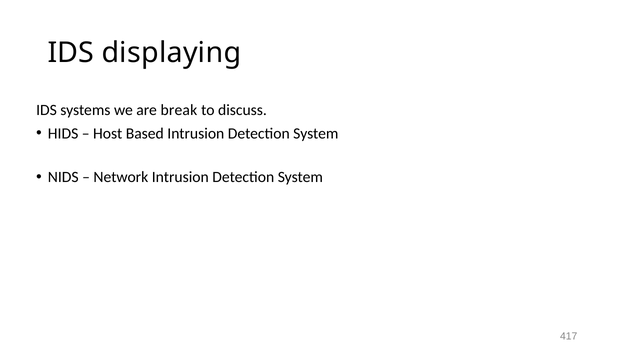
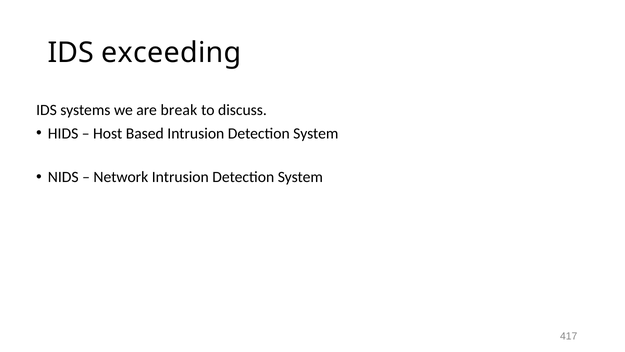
displaying: displaying -> exceeding (171, 53)
